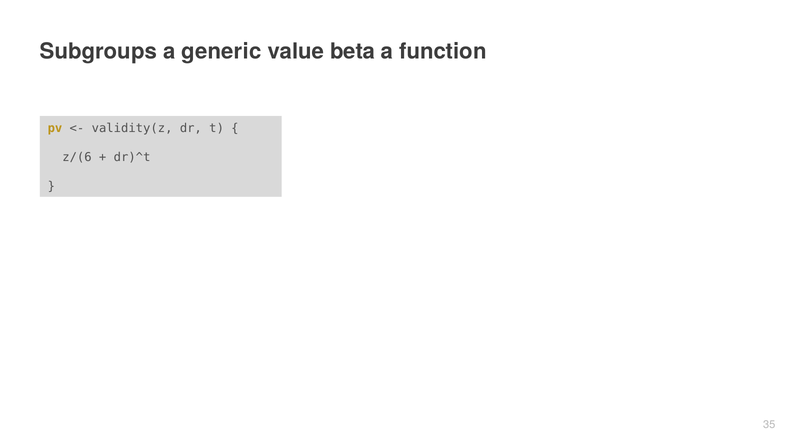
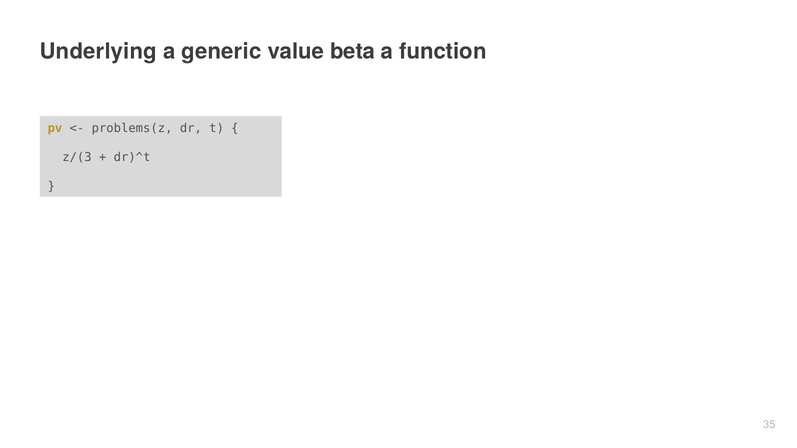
Subgroups: Subgroups -> Underlying (98, 51)
validity(z: validity(z -> problems(z (132, 128)
z/(6: z/(6 -> z/(3 (77, 157)
